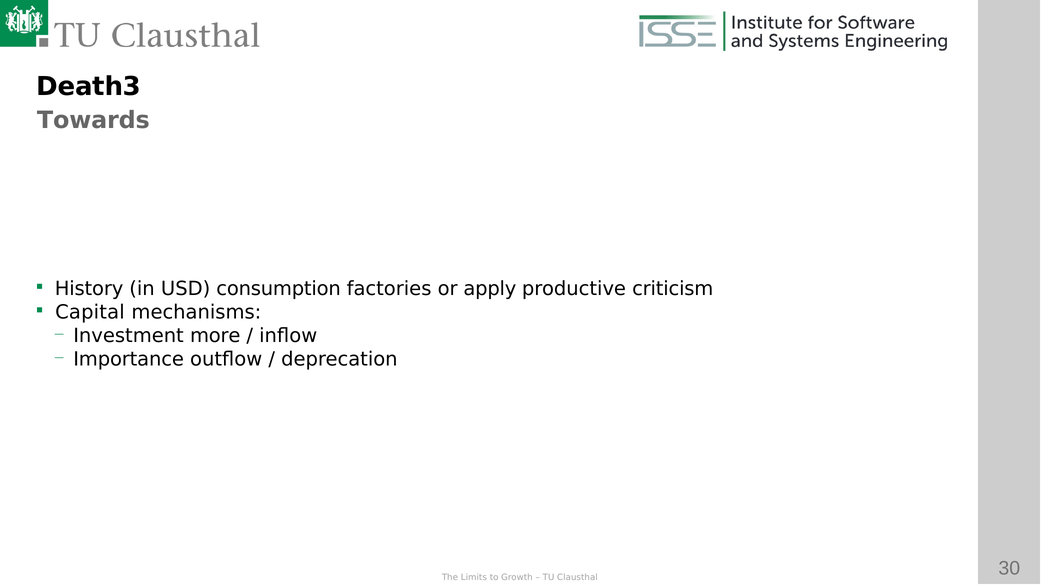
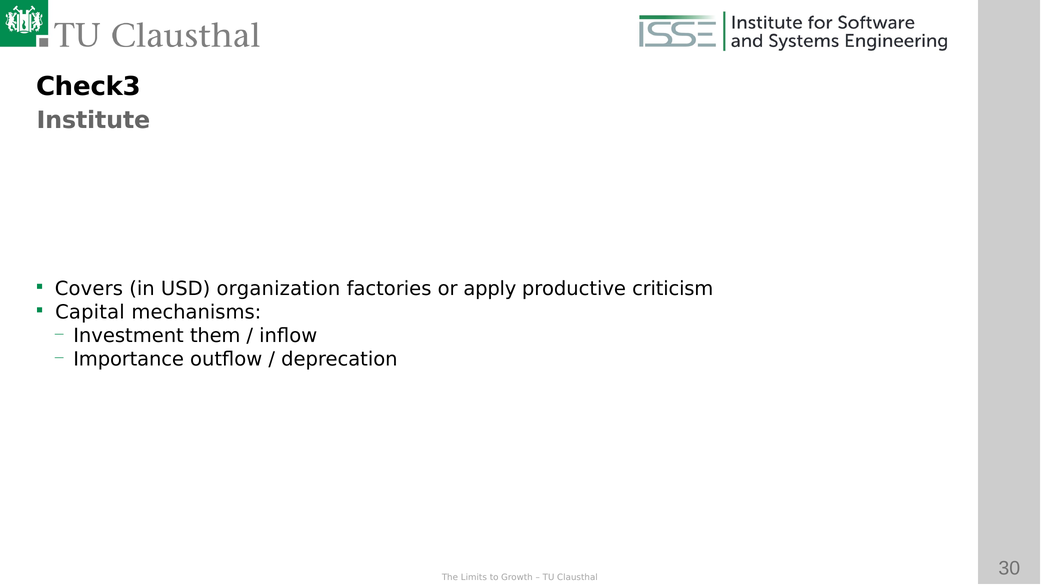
Death3: Death3 -> Check3 (89, 87)
Towards: Towards -> Institute (93, 120)
History: History -> Covers (89, 289)
consumption: consumption -> organization (278, 289)
more: more -> them (215, 336)
